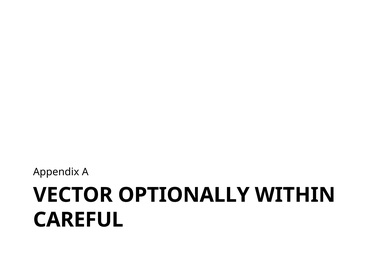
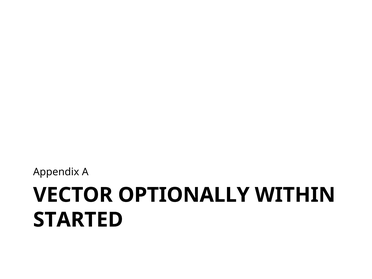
CAREFUL: CAREFUL -> STARTED (78, 220)
